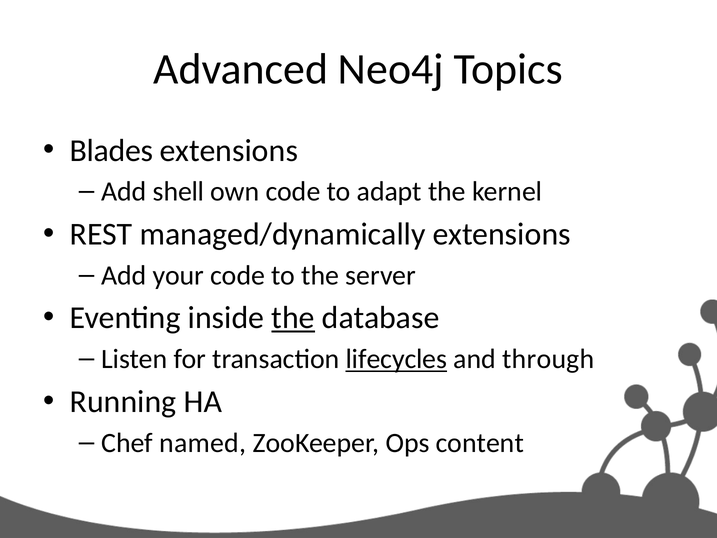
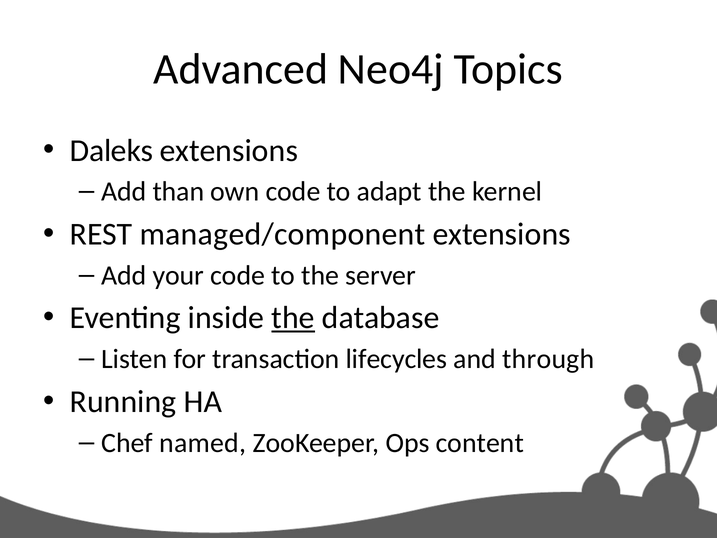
Blades: Blades -> Daleks (111, 150)
shell: shell -> than (179, 192)
managed/dynamically: managed/dynamically -> managed/component (282, 234)
lifecycles underline: present -> none (396, 359)
